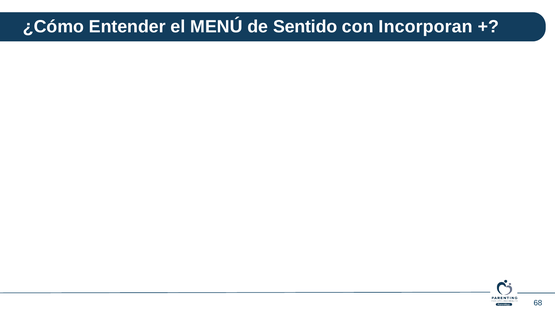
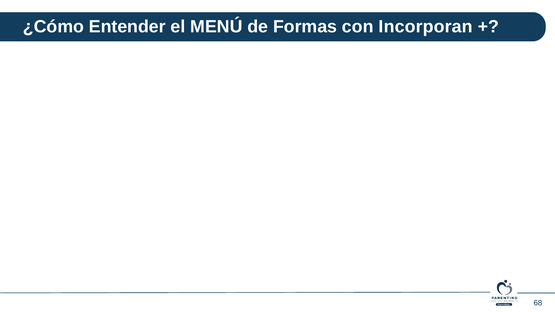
Sentido: Sentido -> Formas (305, 27)
